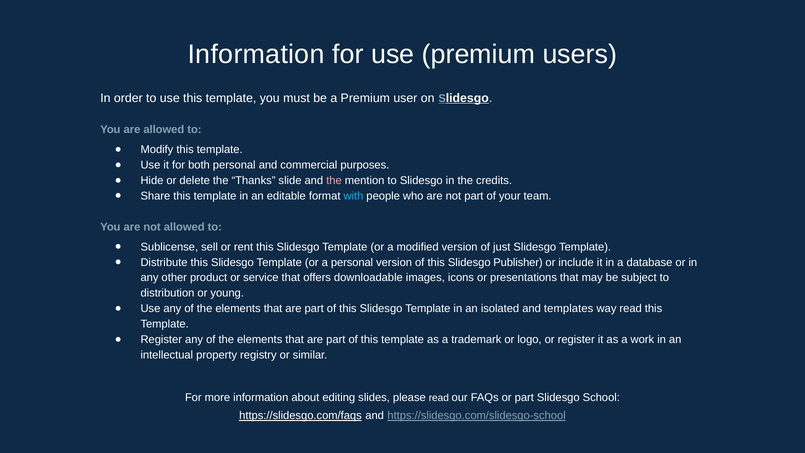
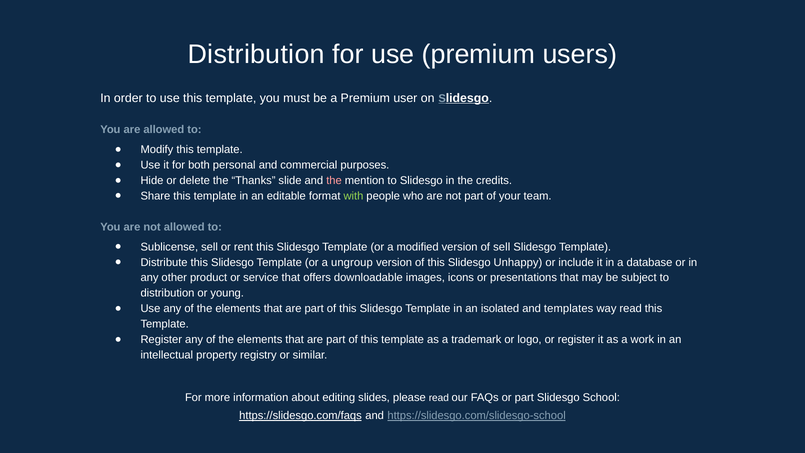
Information: Information -> Distribution (256, 55)
with colour: light blue -> light green (353, 196)
of just: just -> sell (502, 247)
a personal: personal -> ungroup (352, 262)
Publisher: Publisher -> Unhappy (518, 262)
